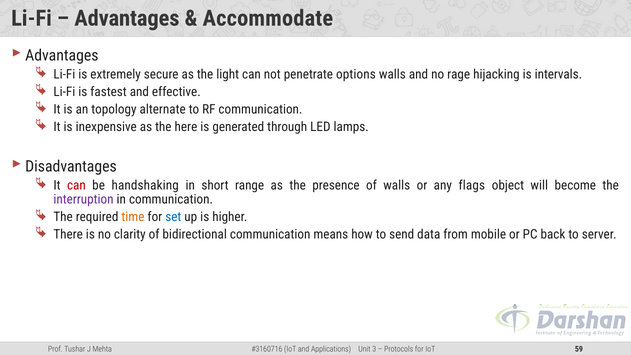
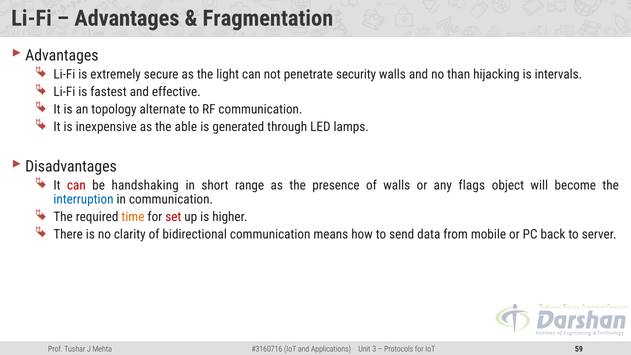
Accommodate: Accommodate -> Fragmentation (268, 18)
options: options -> security (356, 74)
rage: rage -> than (459, 74)
here: here -> able (186, 127)
interruption colour: purple -> blue (83, 200)
set colour: blue -> red (173, 217)
